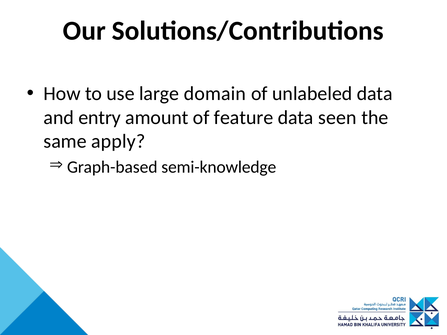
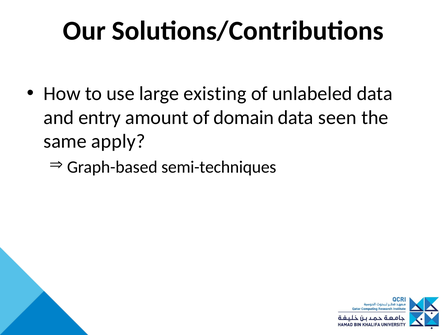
domain: domain -> existing (215, 94)
feature: feature -> domain (244, 118)
semi-knowledge: semi-knowledge -> semi-techniques (219, 167)
